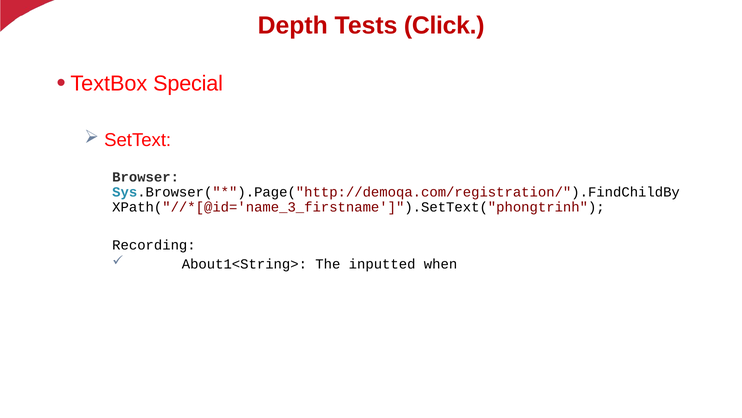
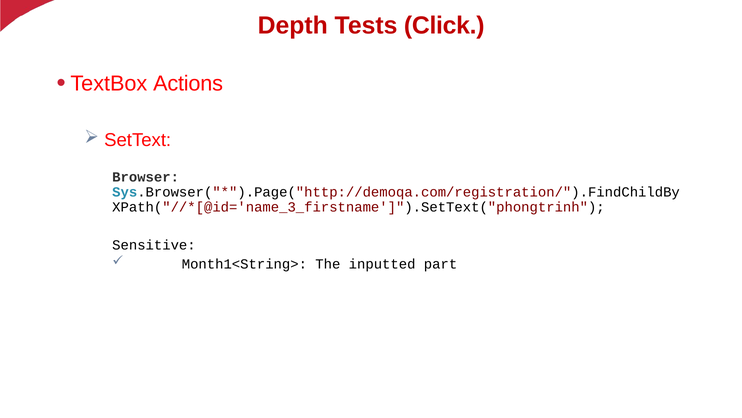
Special: Special -> Actions (188, 83)
Recording: Recording -> Sensitive (154, 245)
About1<String>: About1<String> -> Month1<String> (244, 264)
when: when -> part (441, 264)
